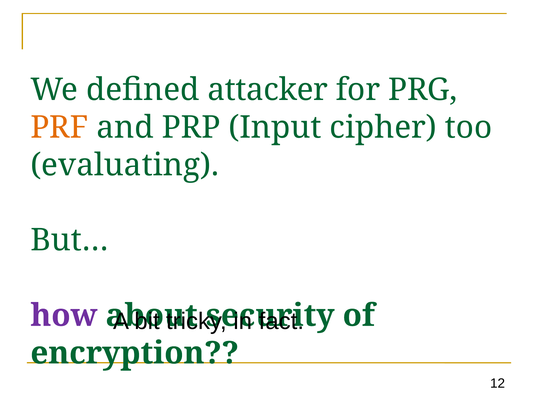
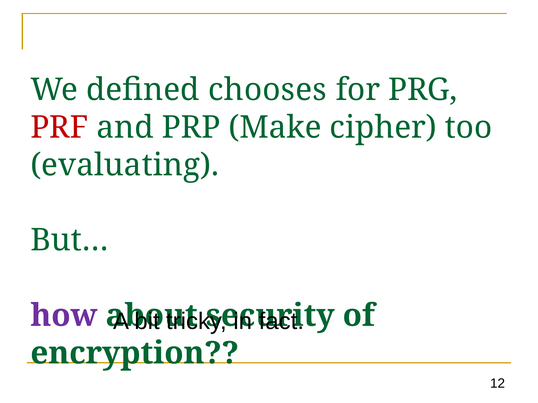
attacker: attacker -> chooses (267, 90)
PRF colour: orange -> red (59, 128)
Input: Input -> Make (275, 128)
